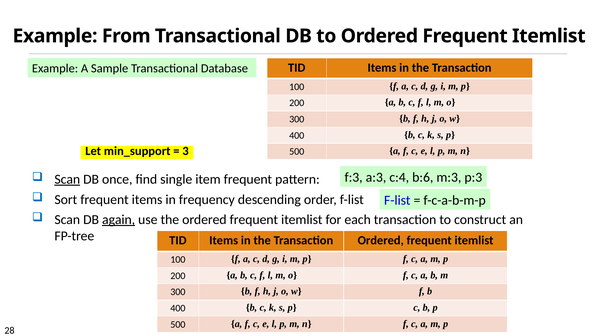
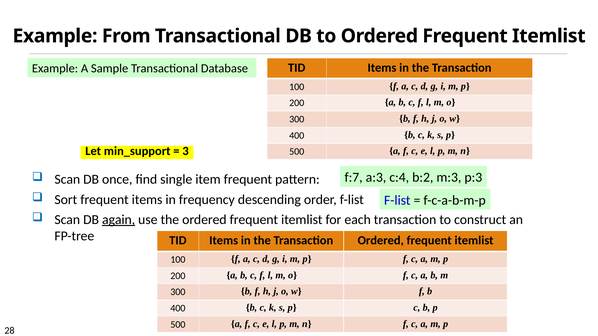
f:3: f:3 -> f:7 (354, 178)
b:6: b:6 -> b:2 (423, 178)
Scan underline: present -> none (67, 180)
